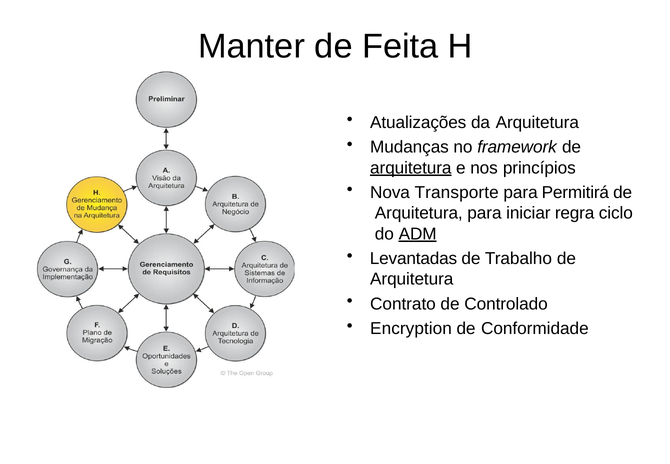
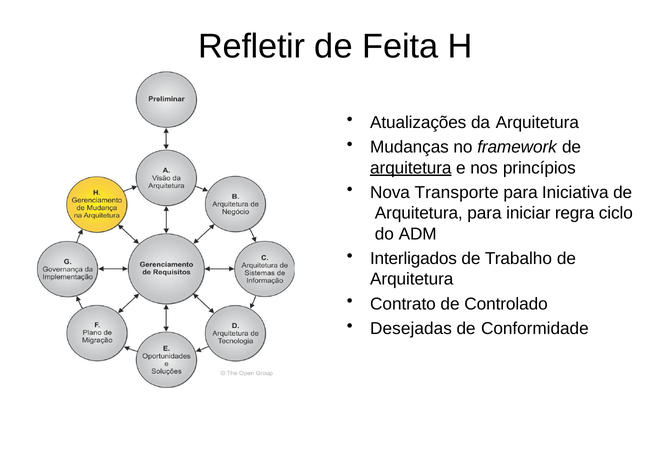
Manter: Manter -> Refletir (252, 47)
Permitirá: Permitirá -> Iniciativa (575, 193)
ADM underline: present -> none (418, 234)
Levantadas: Levantadas -> Interligados (413, 259)
Encryption: Encryption -> Desejadas (411, 329)
